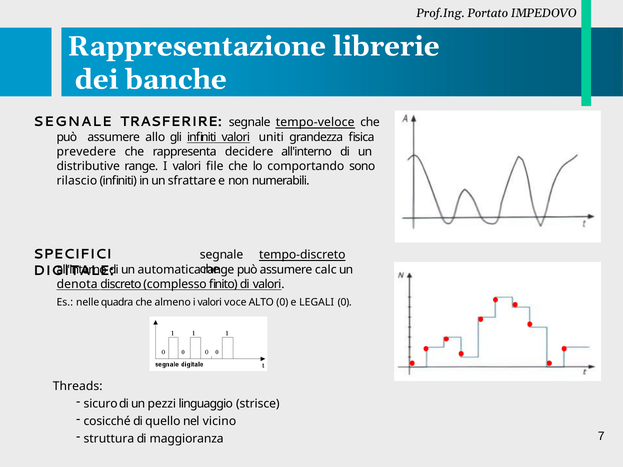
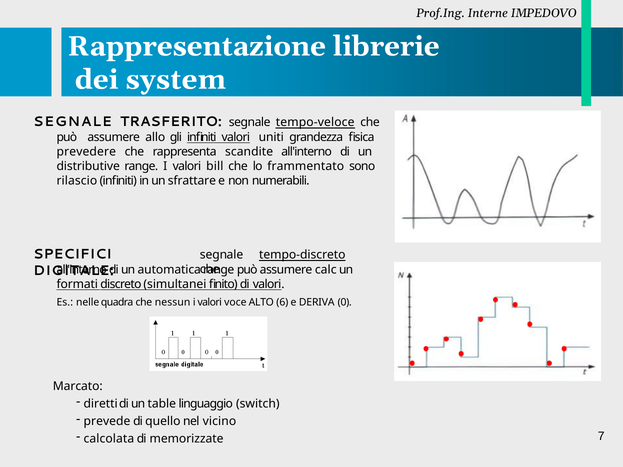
Portato: Portato -> Interne (488, 13)
banche: banche -> system (176, 80)
TRASFERIRE: TRASFERIRE -> TRASFERITO (171, 122)
decidere: decidere -> scandite (249, 152)
file: file -> bill (215, 166)
comportando: comportando -> frammentato (306, 166)
denota: denota -> formati (77, 284)
complesso: complesso -> simultanei (175, 284)
almeno: almeno -> nessun (173, 302)
ALTO 0: 0 -> 6 (282, 302)
LEGALI: LEGALI -> DERIVA (317, 302)
Threads: Threads -> Marcato (78, 387)
sicuro: sicuro -> diretti (101, 404)
pezzi: pezzi -> table (162, 404)
strisce: strisce -> switch (258, 404)
cosicché: cosicché -> prevede (107, 422)
struttura: struttura -> calcolata (109, 439)
maggioranza: maggioranza -> memorizzate (187, 439)
